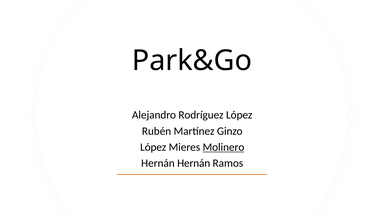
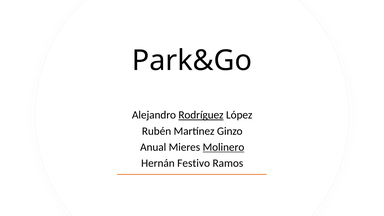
Rodríguez underline: none -> present (201, 115)
López: López -> Anual (153, 147)
Hernán Hernán: Hernán -> Festivo (194, 163)
